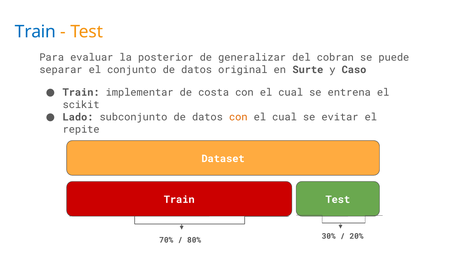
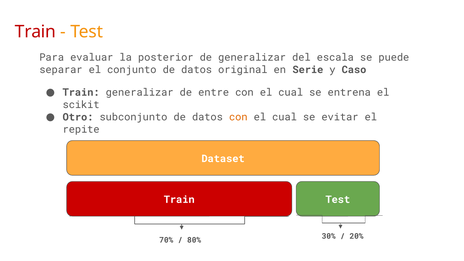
Train colour: blue -> red (35, 32)
cobran: cobran -> escala (335, 57)
Surte: Surte -> Serie (308, 70)
Train implementar: implementar -> generalizar (140, 92)
costa: costa -> entre (214, 92)
Lado: Lado -> Otro (78, 117)
